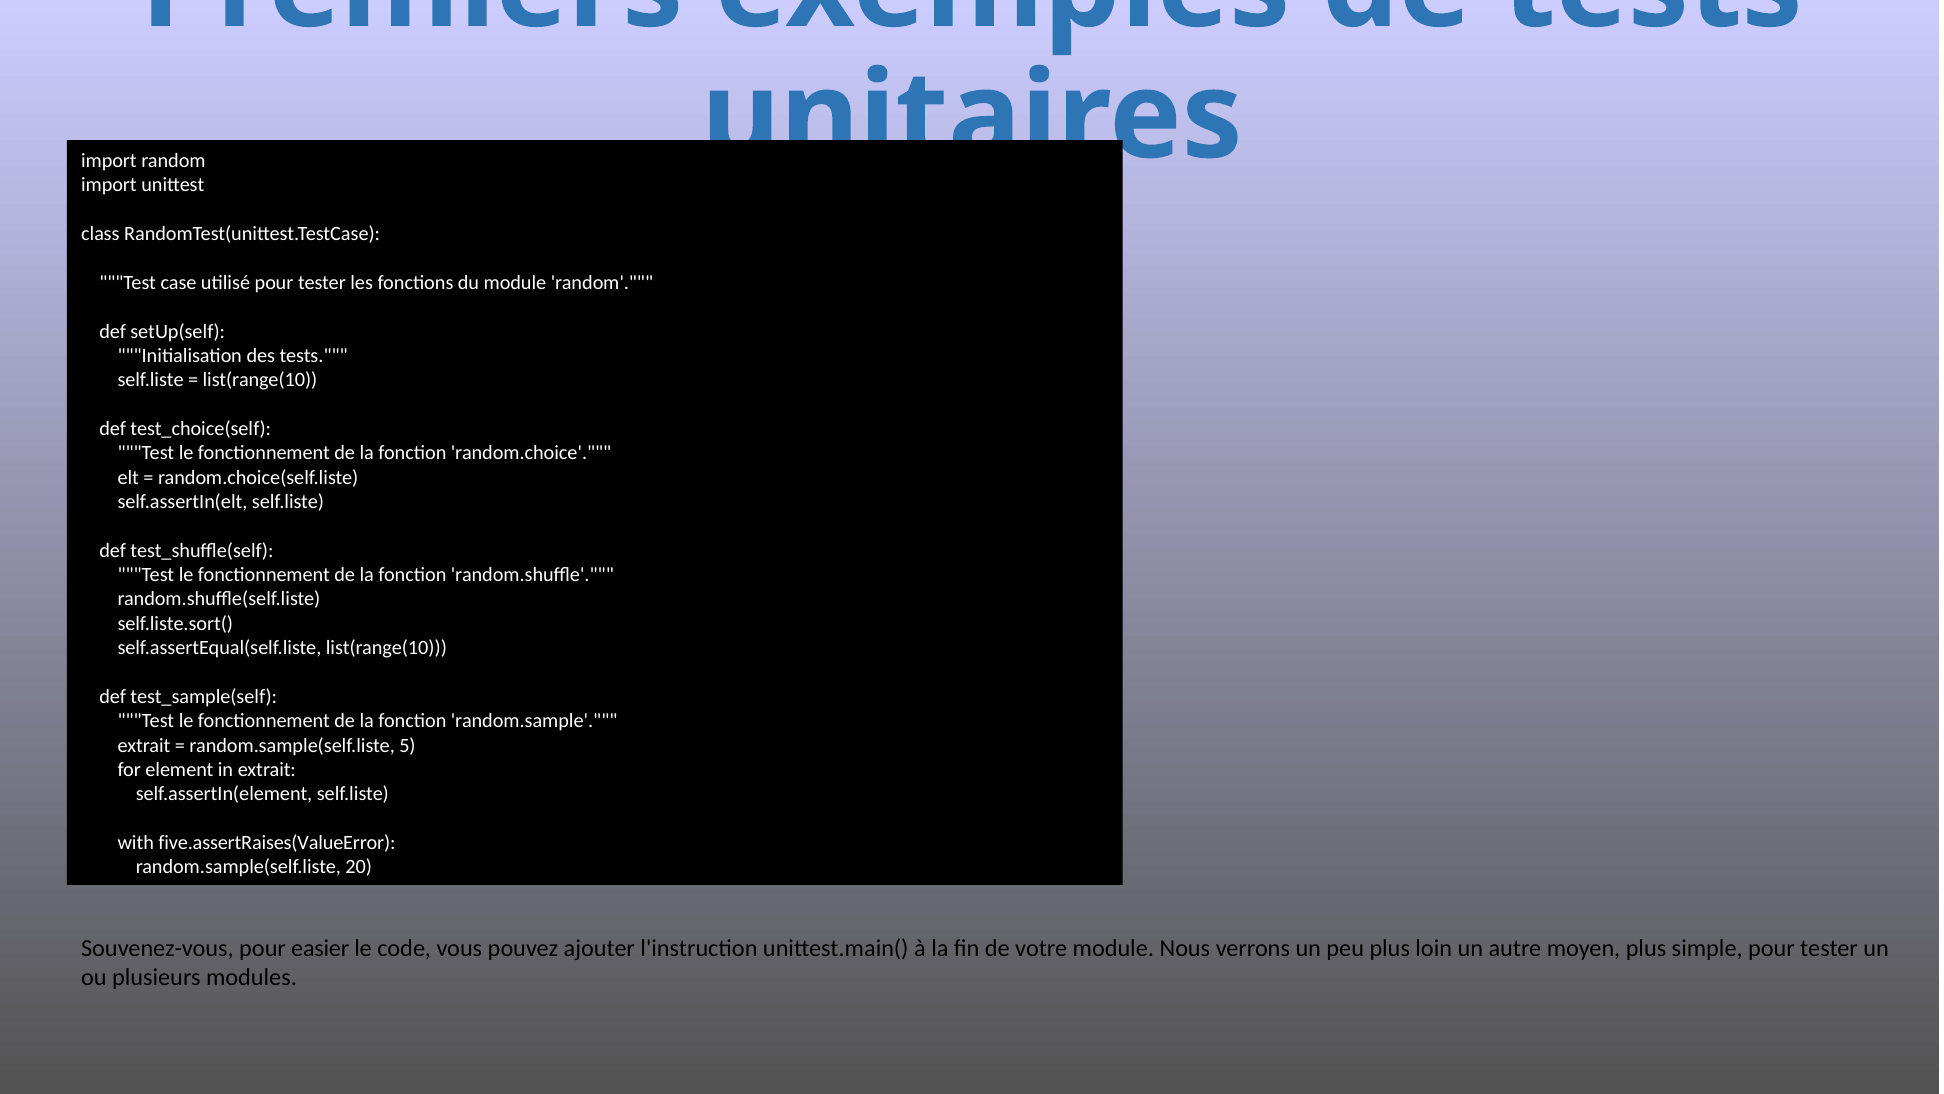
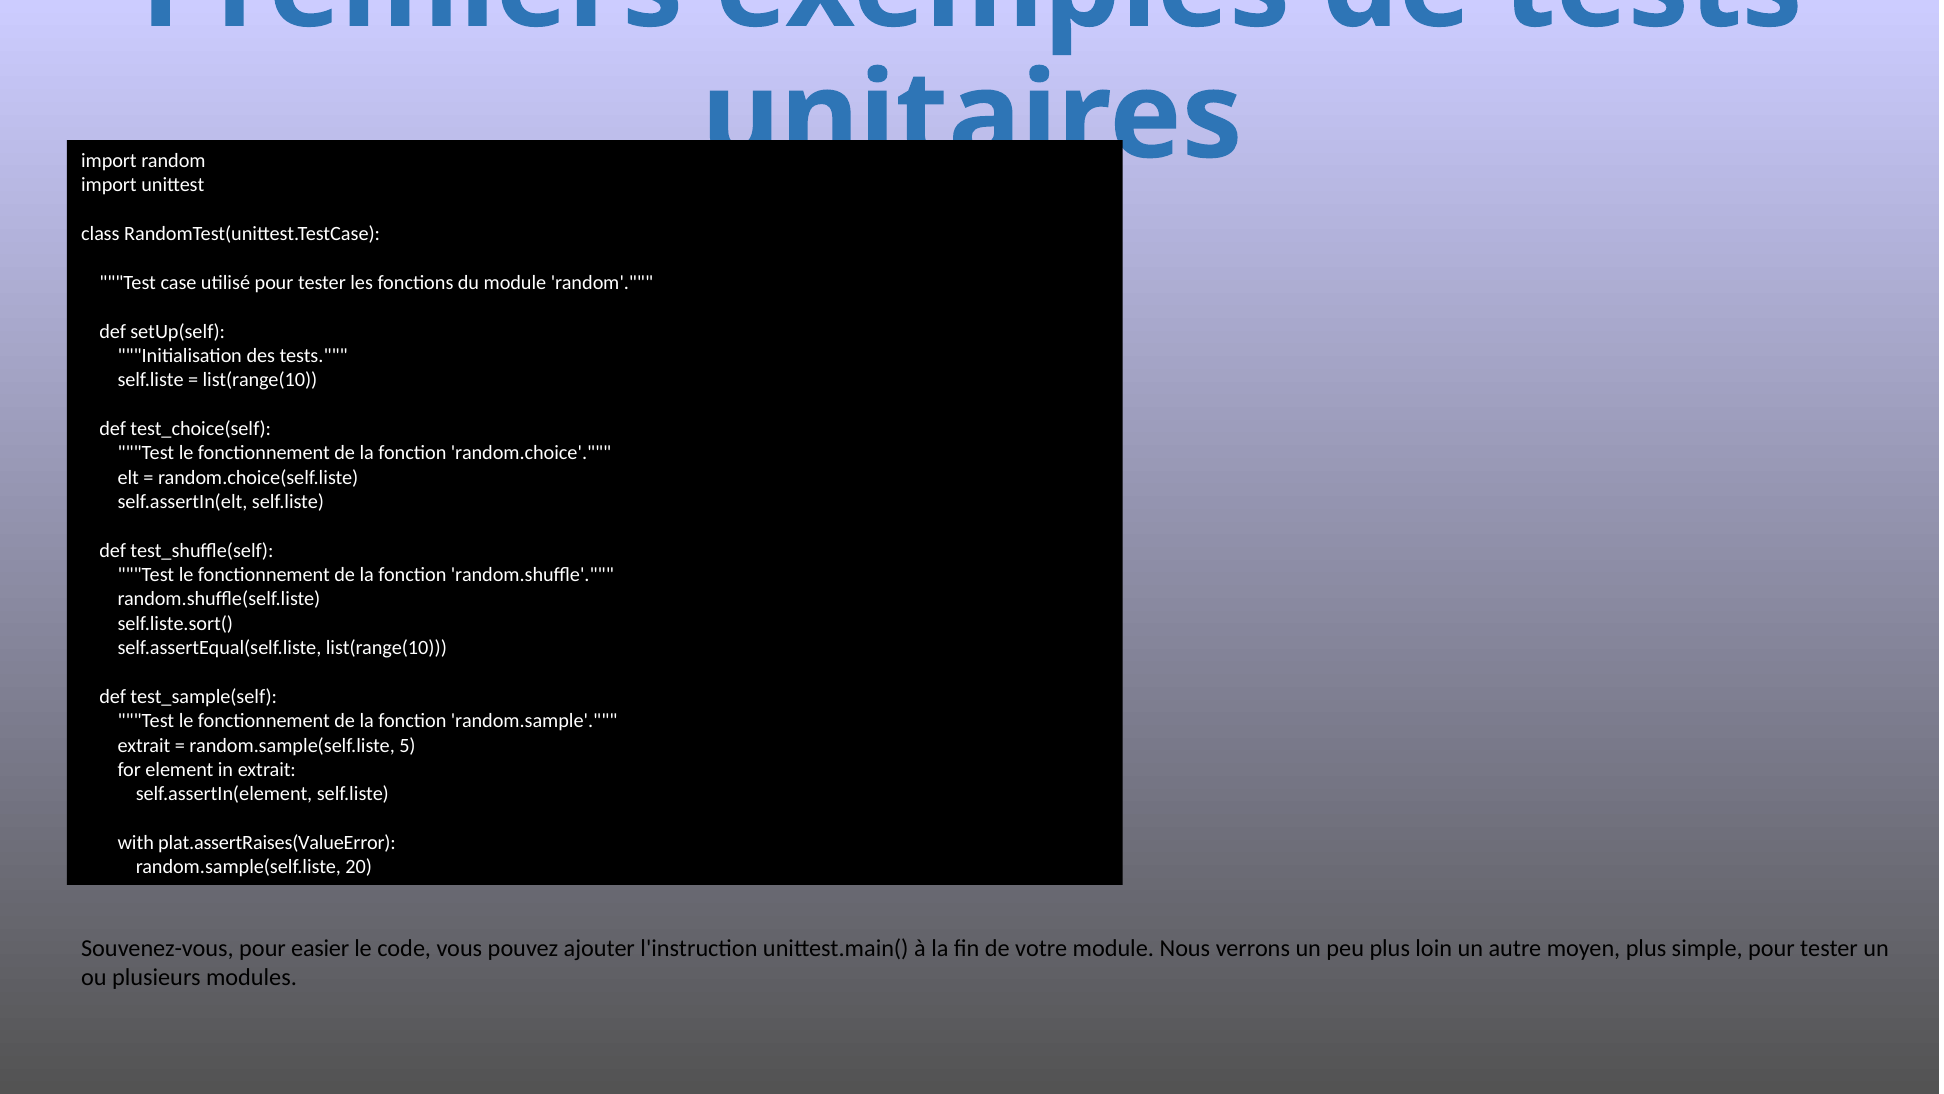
five.assertRaises(ValueError: five.assertRaises(ValueError -> plat.assertRaises(ValueError (277, 842)
